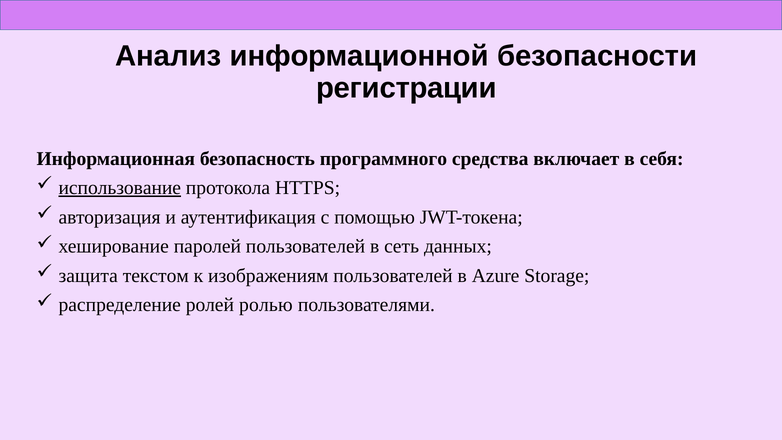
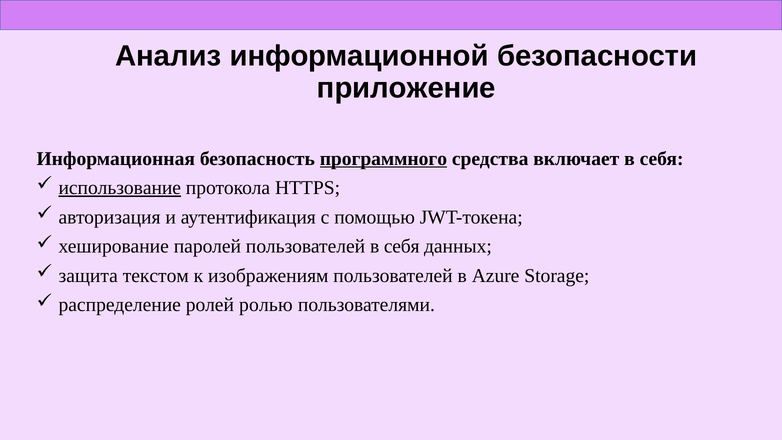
регистрации: регистрации -> приложение (406, 88)
программного underline: none -> present (383, 159)
пользователей в сеть: сеть -> себя (402, 246)
